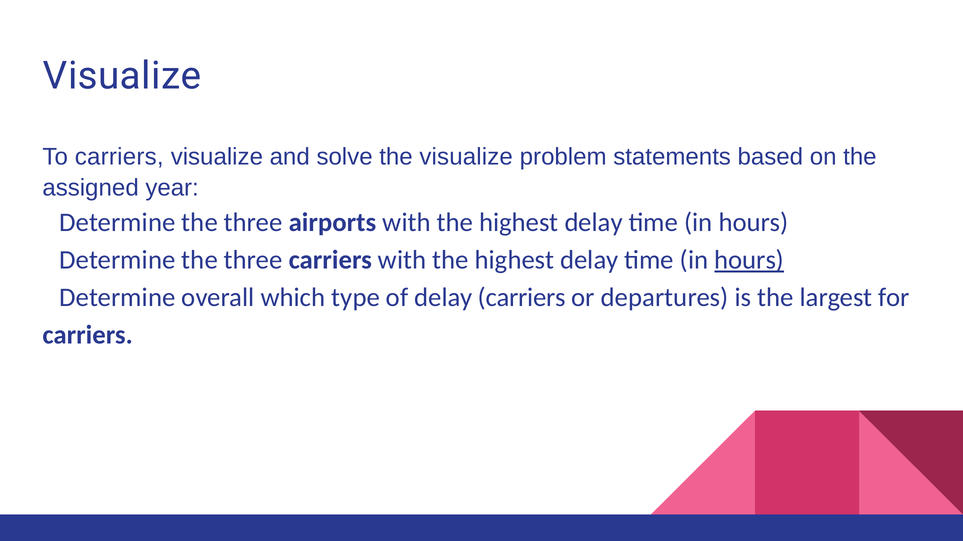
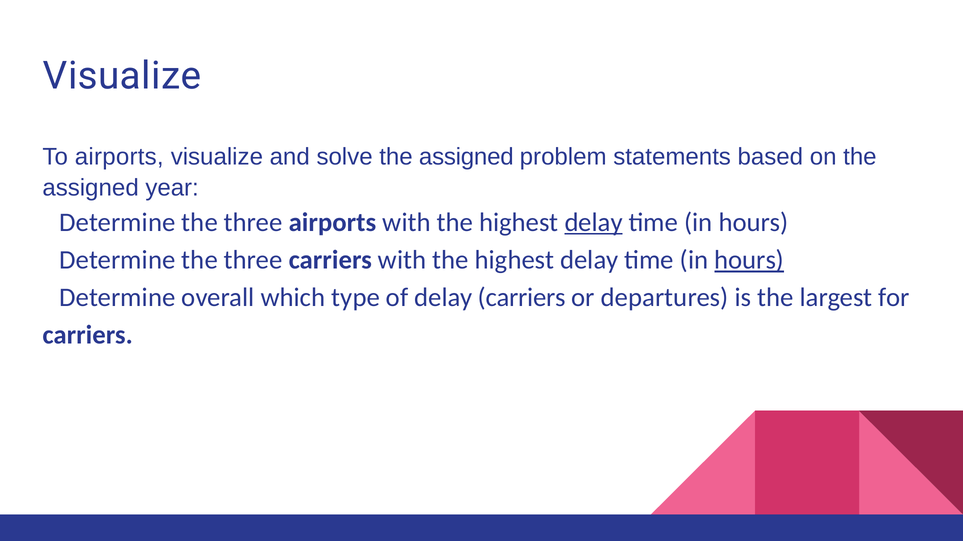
To carriers: carriers -> airports (119, 157)
solve the visualize: visualize -> assigned (466, 157)
delay underline: none -> present (594, 223)
